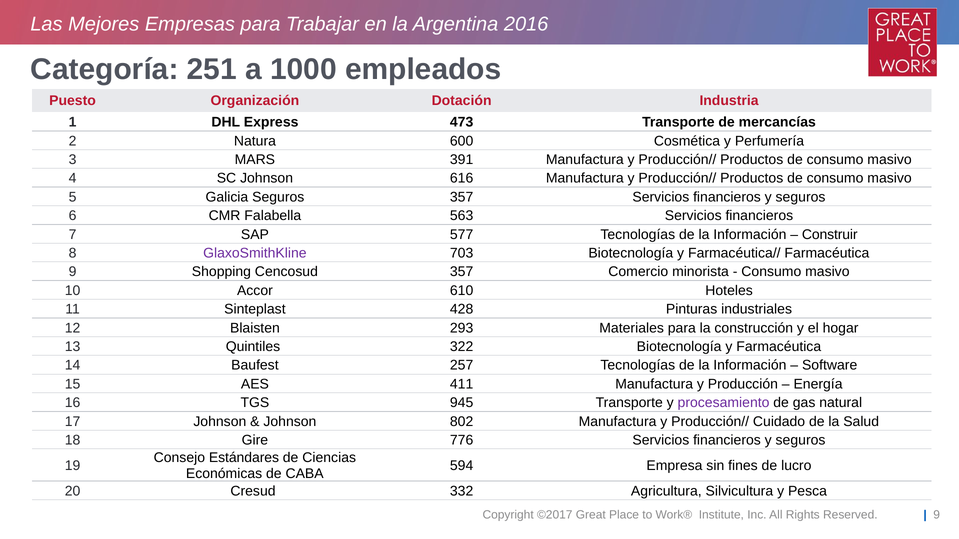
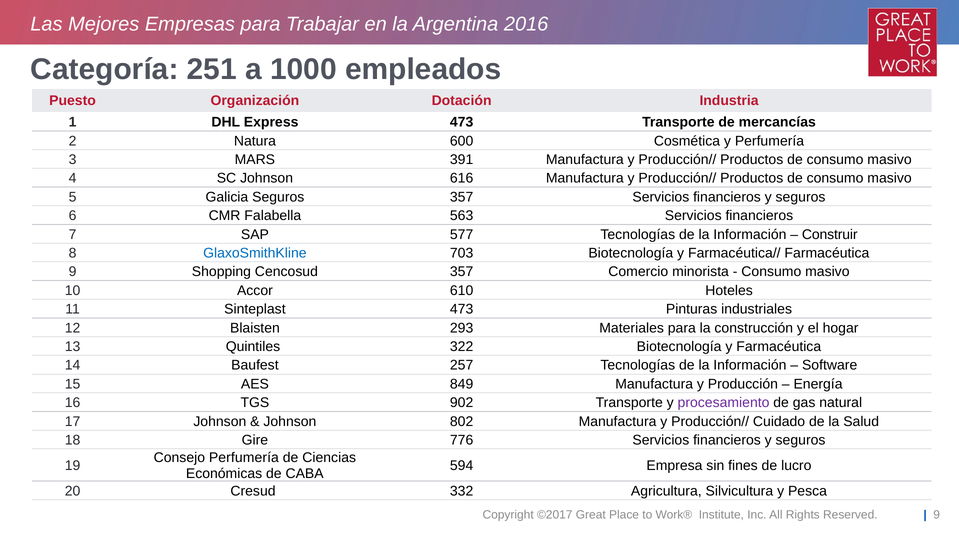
GlaxoSmithKline colour: purple -> blue (255, 253)
Sinteplast 428: 428 -> 473 (462, 309)
411: 411 -> 849 (462, 384)
945: 945 -> 902 (462, 403)
Consejo Estándares: Estándares -> Perfumería (244, 458)
